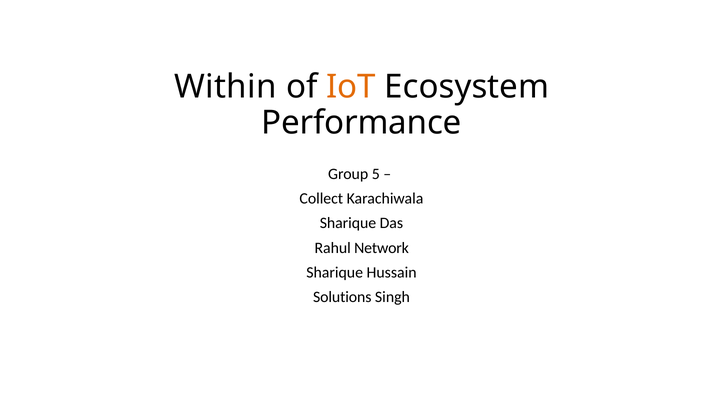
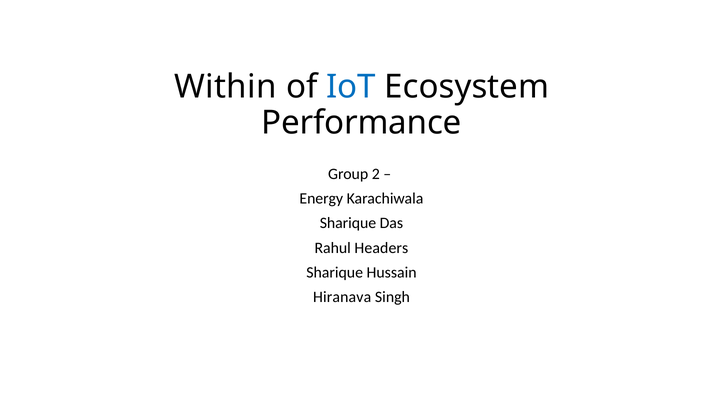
IoT colour: orange -> blue (351, 87)
5: 5 -> 2 (376, 174)
Collect: Collect -> Energy (321, 198)
Network: Network -> Headers (381, 248)
Solutions: Solutions -> Hiranava (342, 297)
